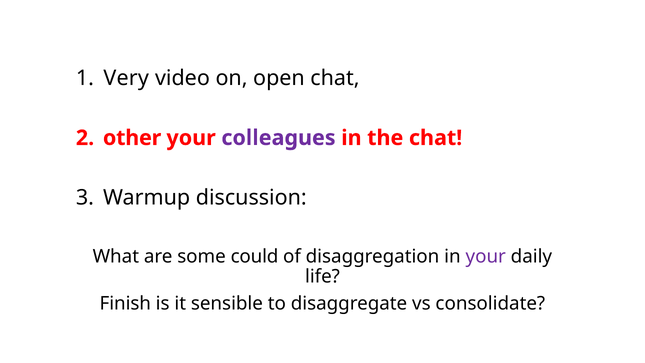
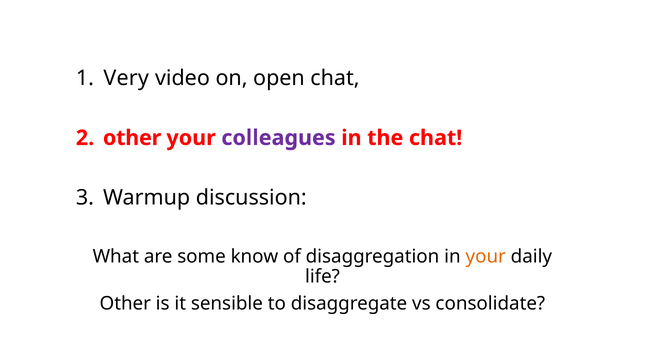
could: could -> know (254, 256)
your colour: purple -> orange (486, 256)
Finish: Finish -> Other (125, 304)
